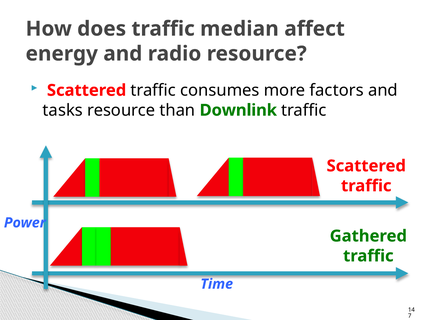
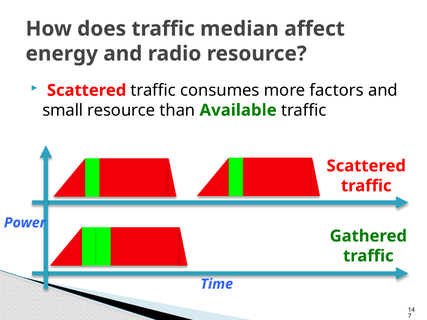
tasks: tasks -> small (63, 110)
Downlink: Downlink -> Available (238, 110)
